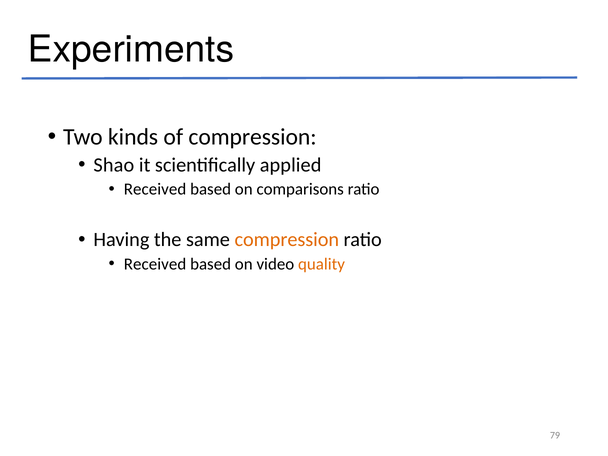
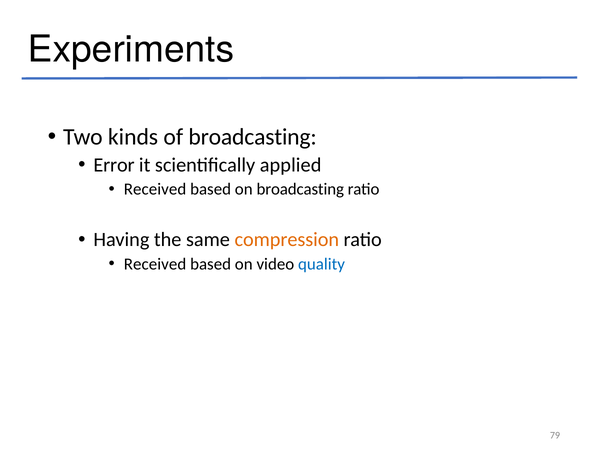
of compression: compression -> broadcasting (253, 137)
Shao: Shao -> Error (114, 165)
on comparisons: comparisons -> broadcasting (300, 189)
quality colour: orange -> blue (321, 264)
